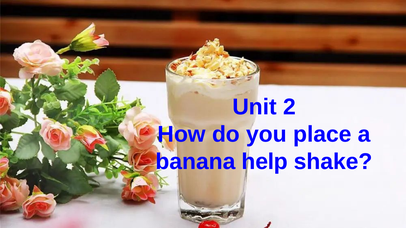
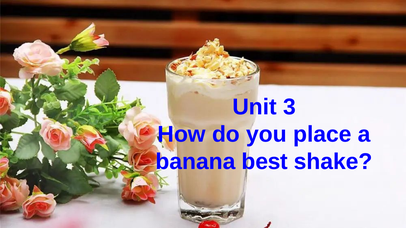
2: 2 -> 3 (289, 107)
help: help -> best (265, 162)
